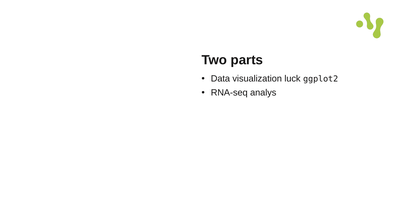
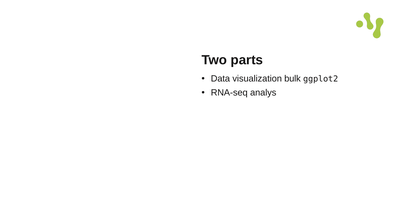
luck: luck -> bulk (293, 79)
